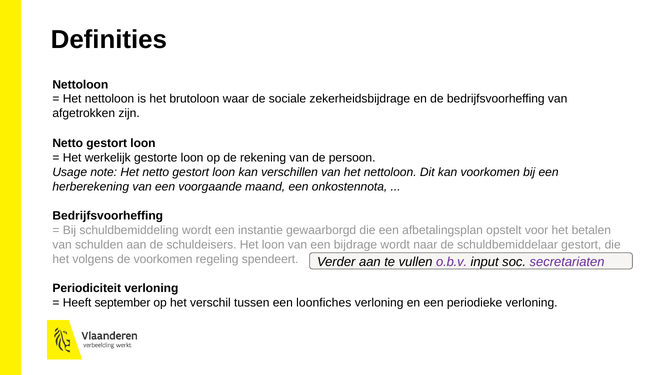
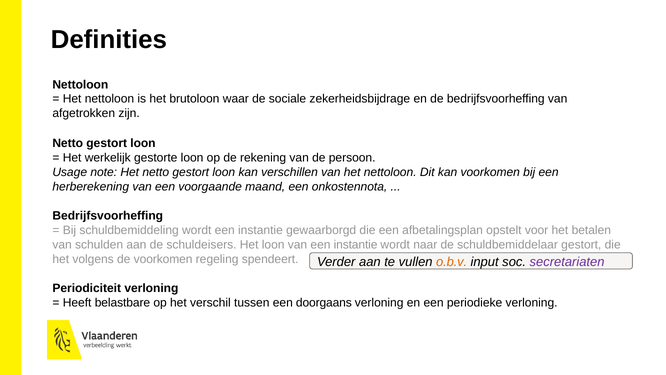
van een bijdrage: bijdrage -> instantie (356, 244)
o.b.v colour: purple -> orange (452, 262)
september: september -> belastbare (122, 302)
loonfiches: loonfiches -> doorgaans (324, 302)
